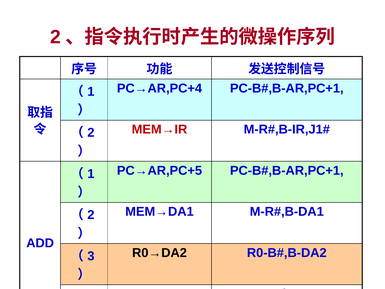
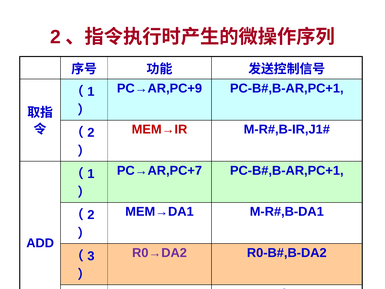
PC→AR,PC+4: PC→AR,PC+4 -> PC→AR,PC+9 (159, 88)
PC→AR,PC+5: PC→AR,PC+5 -> PC→AR,PC+7 (159, 170)
R0→DA2 colour: black -> purple (160, 253)
